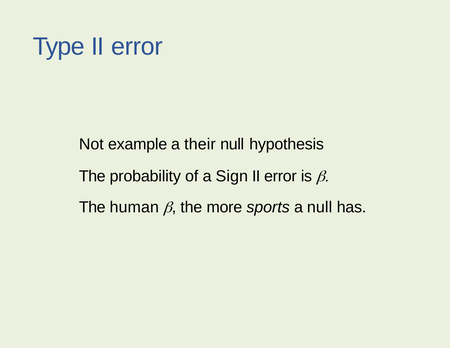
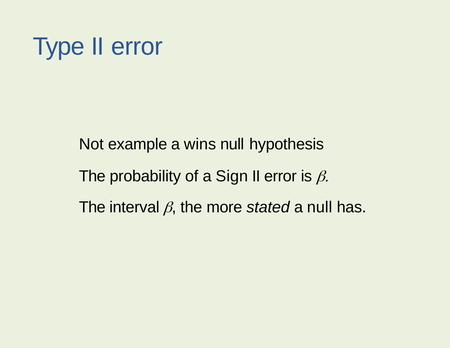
their: their -> wins (200, 144)
human: human -> interval (134, 207)
sports: sports -> stated (268, 207)
